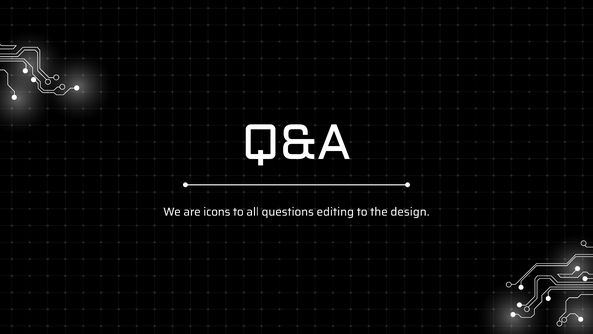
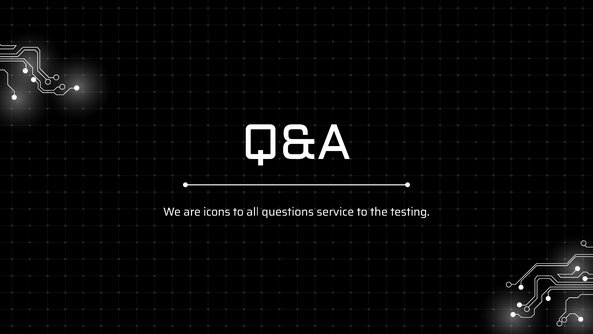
editing: editing -> service (335, 212)
design: design -> testing (410, 212)
